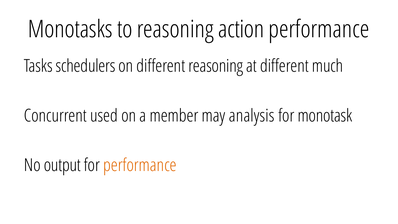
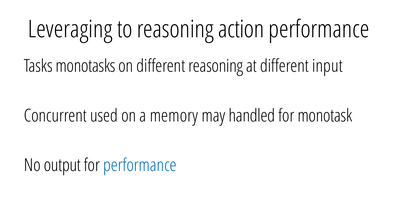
Monotasks: Monotasks -> Leveraging (70, 29)
schedulers: schedulers -> monotasks (86, 66)
much: much -> input (327, 66)
member: member -> memory (174, 116)
analysis: analysis -> handled (252, 116)
performance colour: orange -> blue (140, 165)
